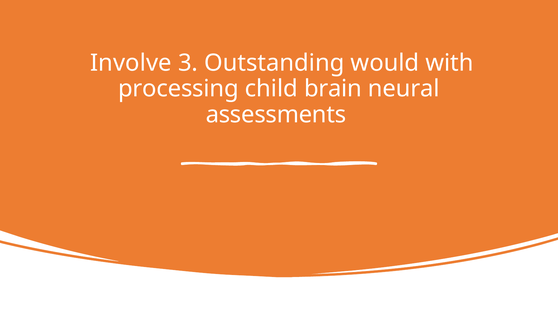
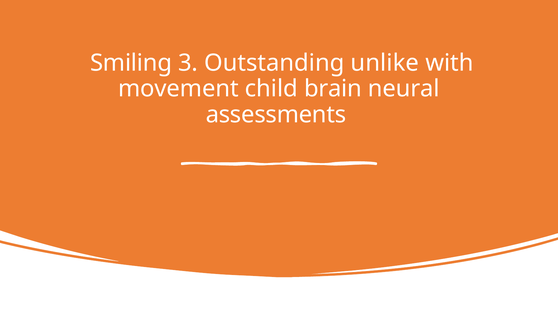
Involve: Involve -> Smiling (131, 63)
would: would -> unlike (385, 63)
processing: processing -> movement (178, 89)
